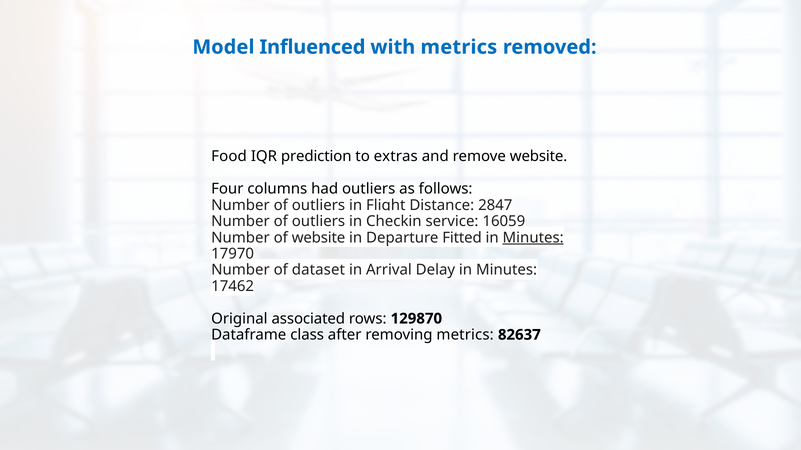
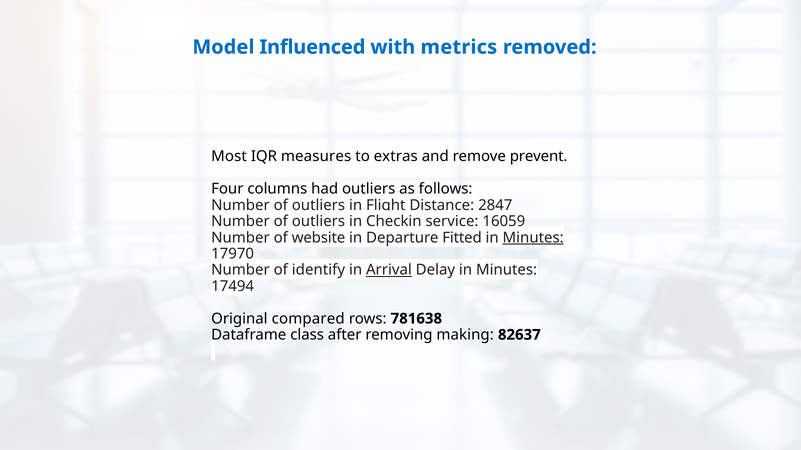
Food: Food -> Most (229, 157)
prediction: prediction -> measures (316, 157)
remove website: website -> prevent (539, 157)
dataset: dataset -> identify (318, 270)
Arrival underline: none -> present (389, 270)
17462: 17462 -> 17494 (233, 287)
associated: associated -> compared (308, 319)
129870: 129870 -> 781638 (416, 319)
removing metrics: metrics -> making (465, 335)
